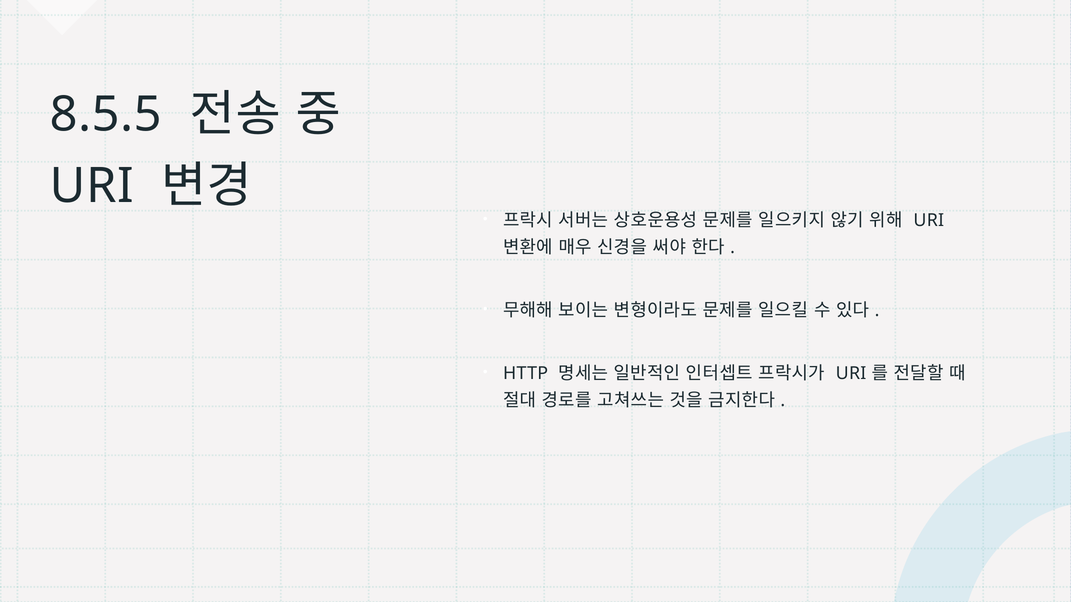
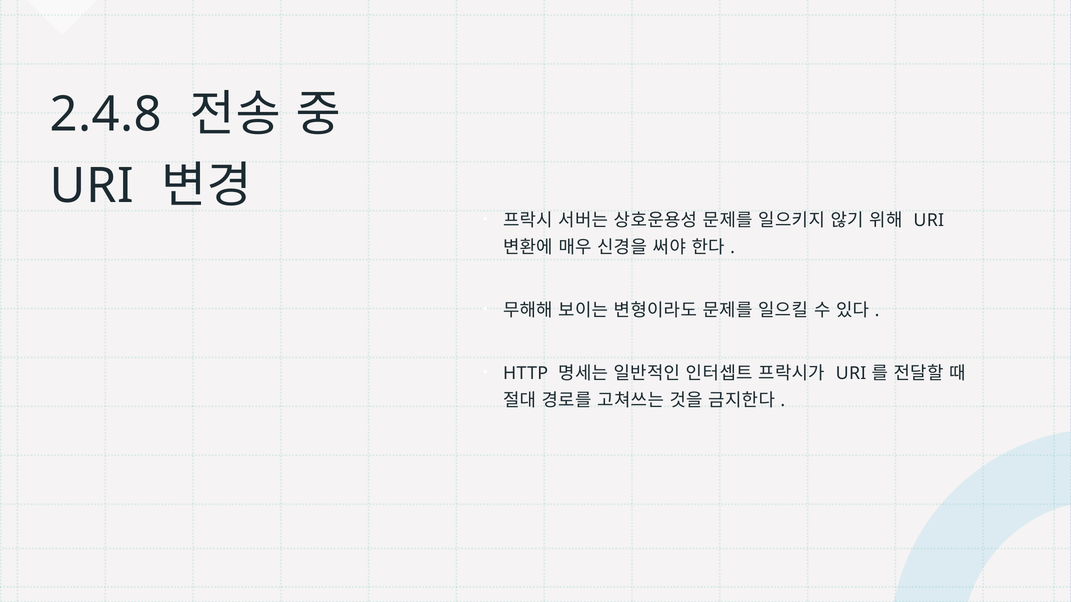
8.5.5: 8.5.5 -> 2.4.8 (106, 115)
